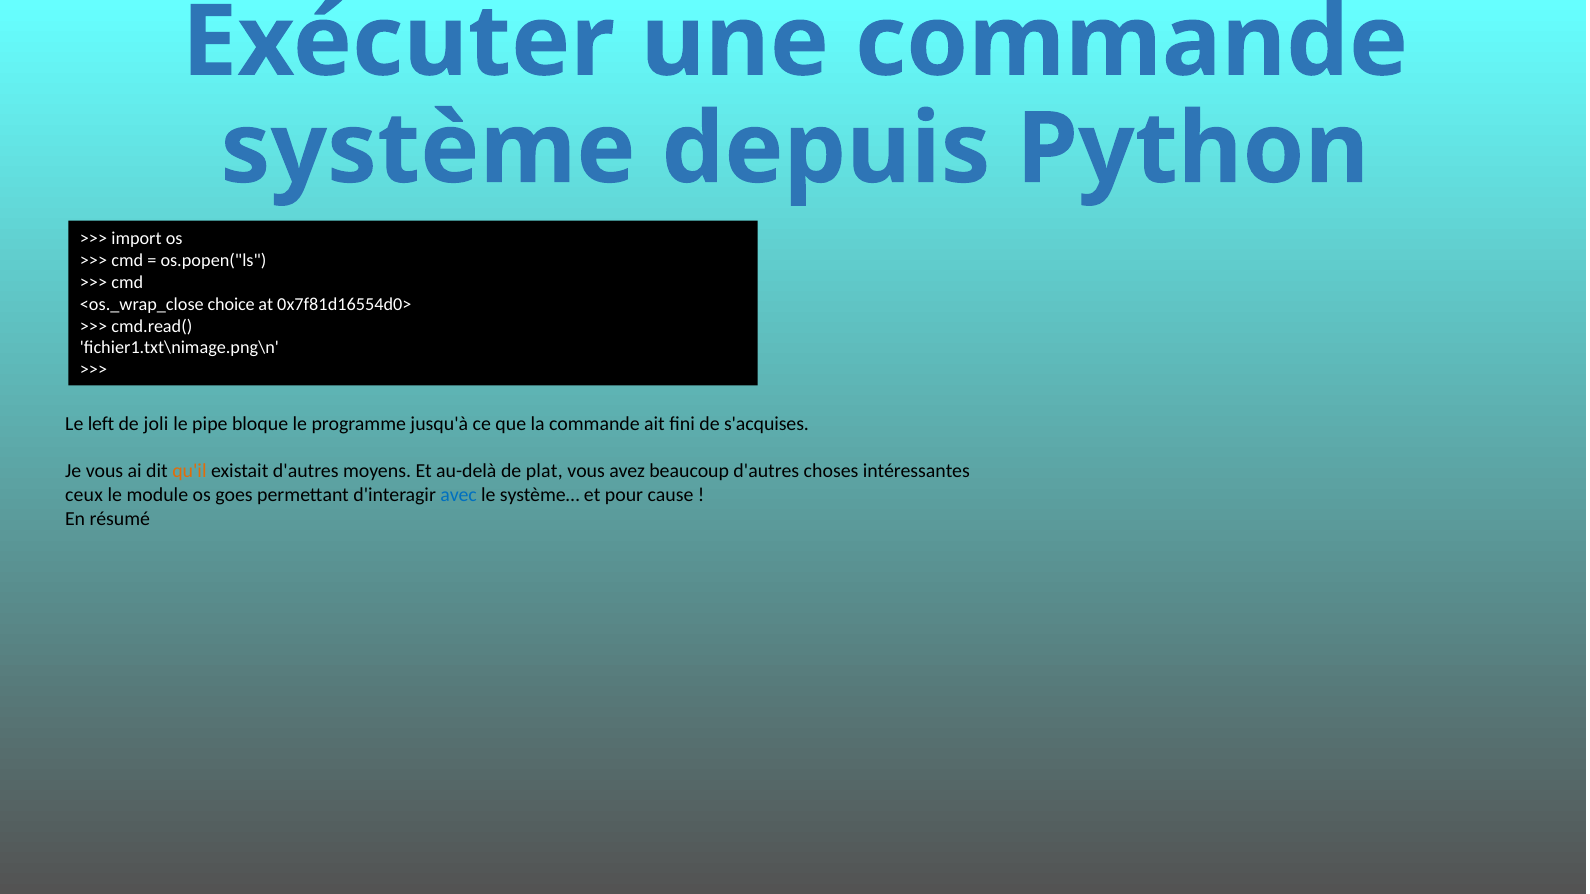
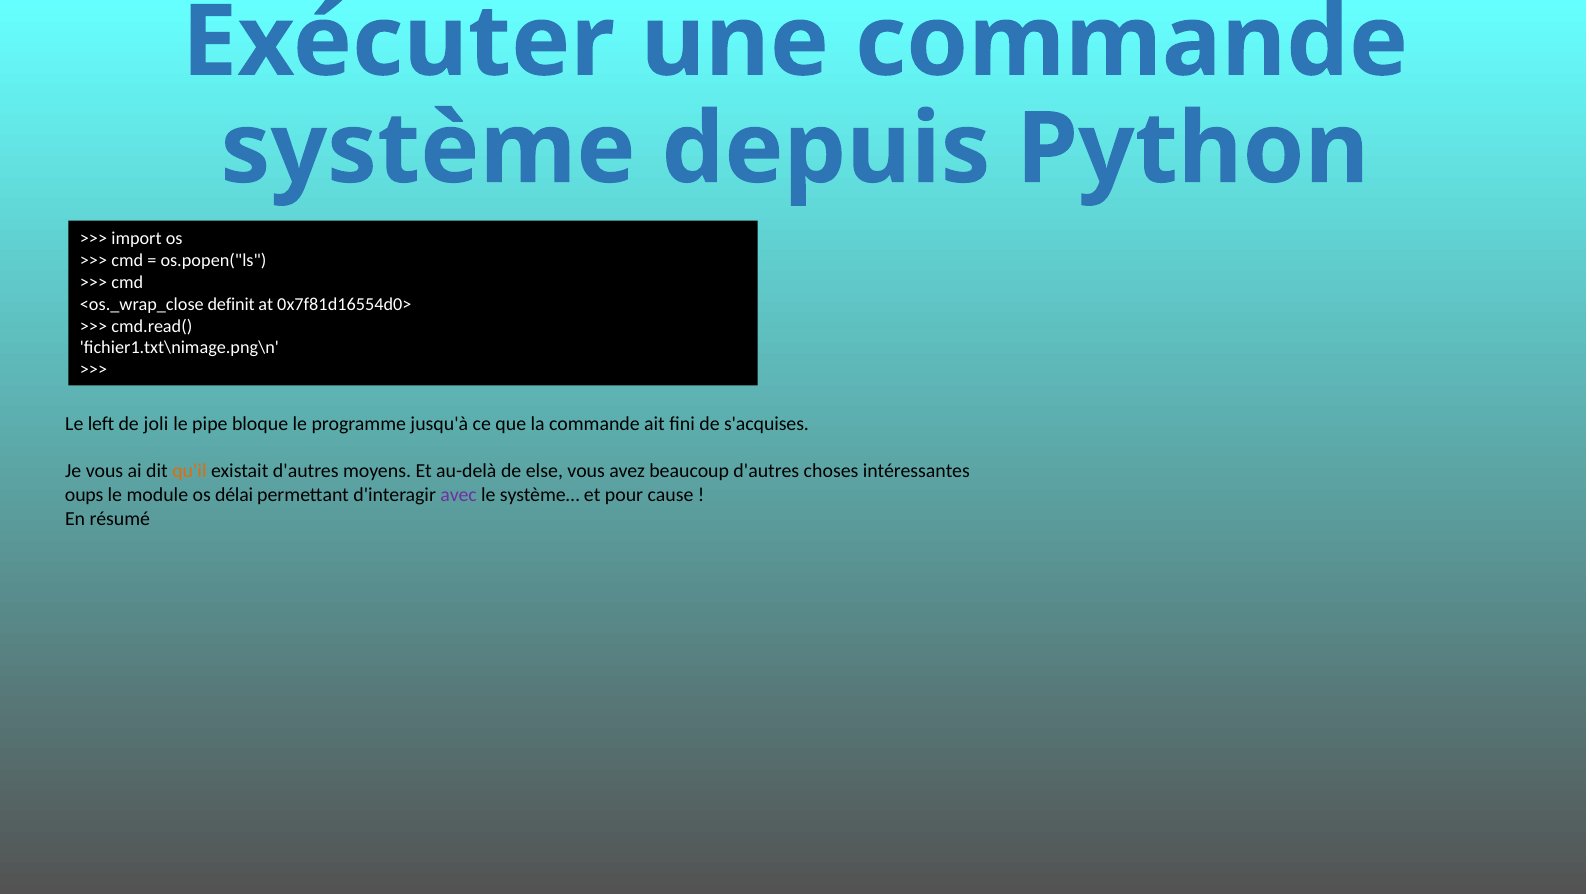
choice: choice -> definit (231, 304)
plat: plat -> else (544, 471)
ceux: ceux -> oups (84, 495)
goes: goes -> délai (234, 495)
avec colour: blue -> purple (459, 495)
